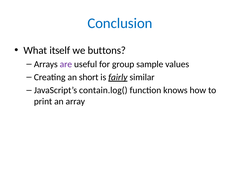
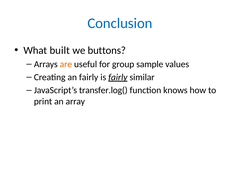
itself: itself -> built (60, 50)
are colour: purple -> orange (66, 64)
an short: short -> fairly (89, 77)
contain.log(: contain.log( -> transfer.log( (103, 90)
